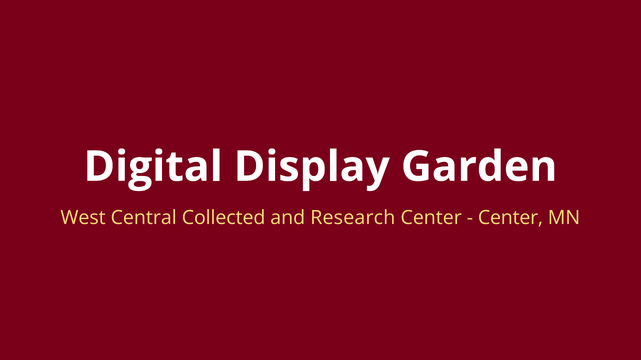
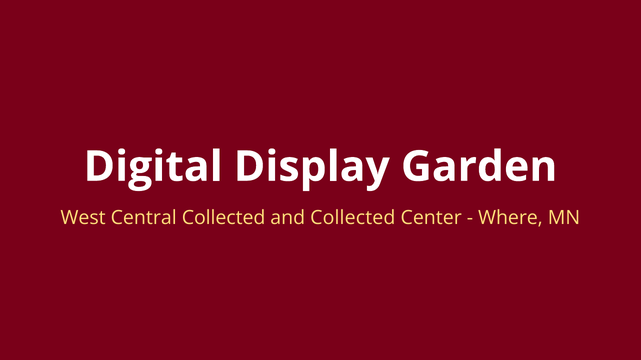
and Research: Research -> Collected (353, 218)
Center: Center -> Where (510, 218)
